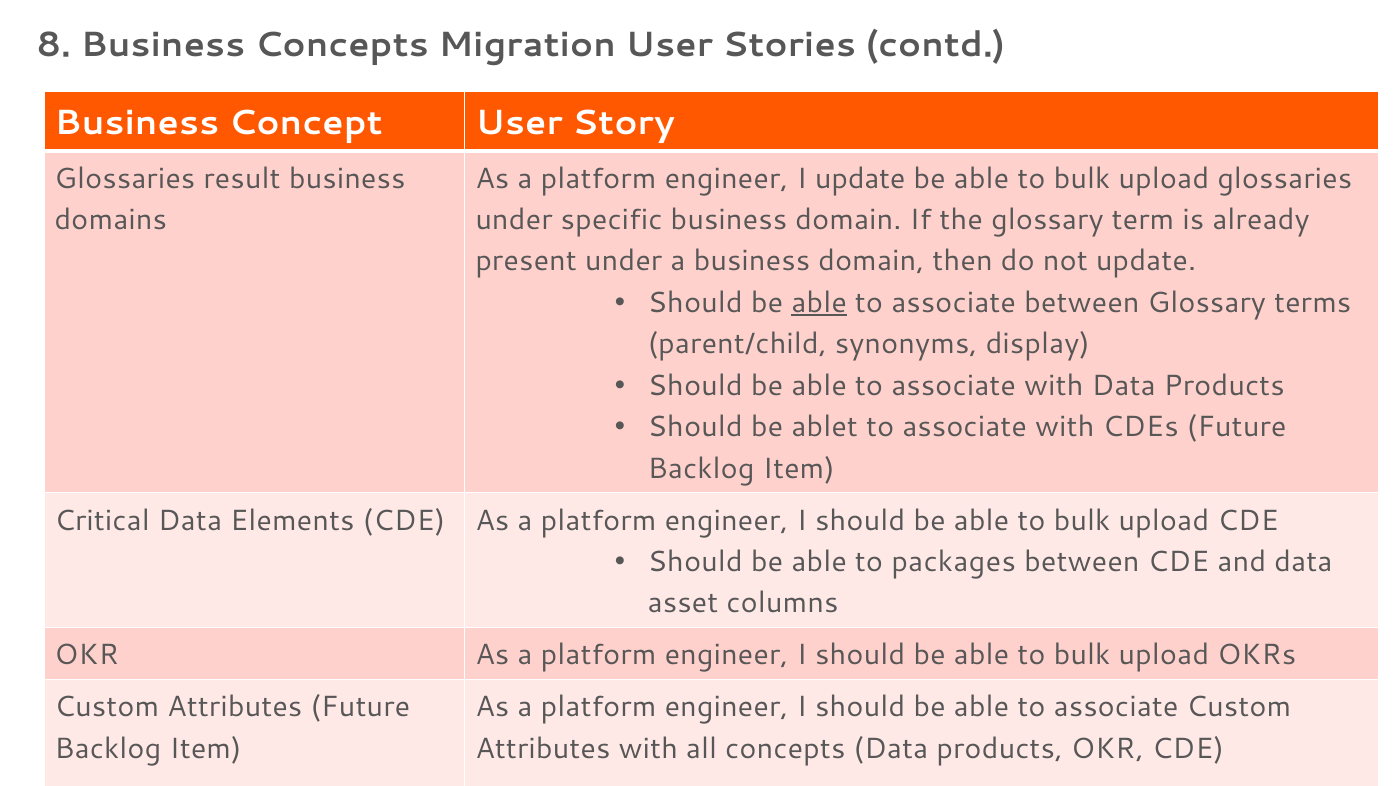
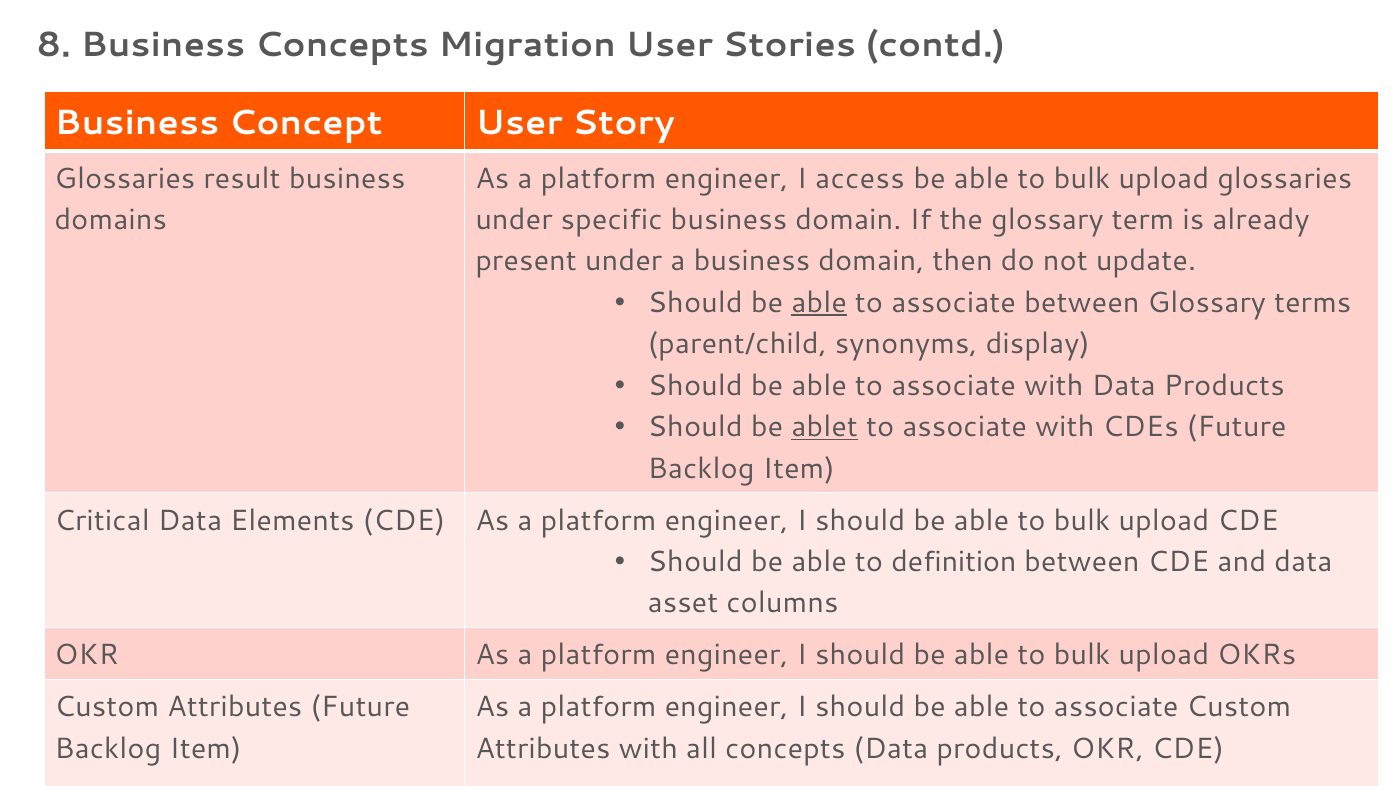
I update: update -> access (860, 178)
ablet underline: none -> present (825, 427)
packages: packages -> definition (954, 562)
